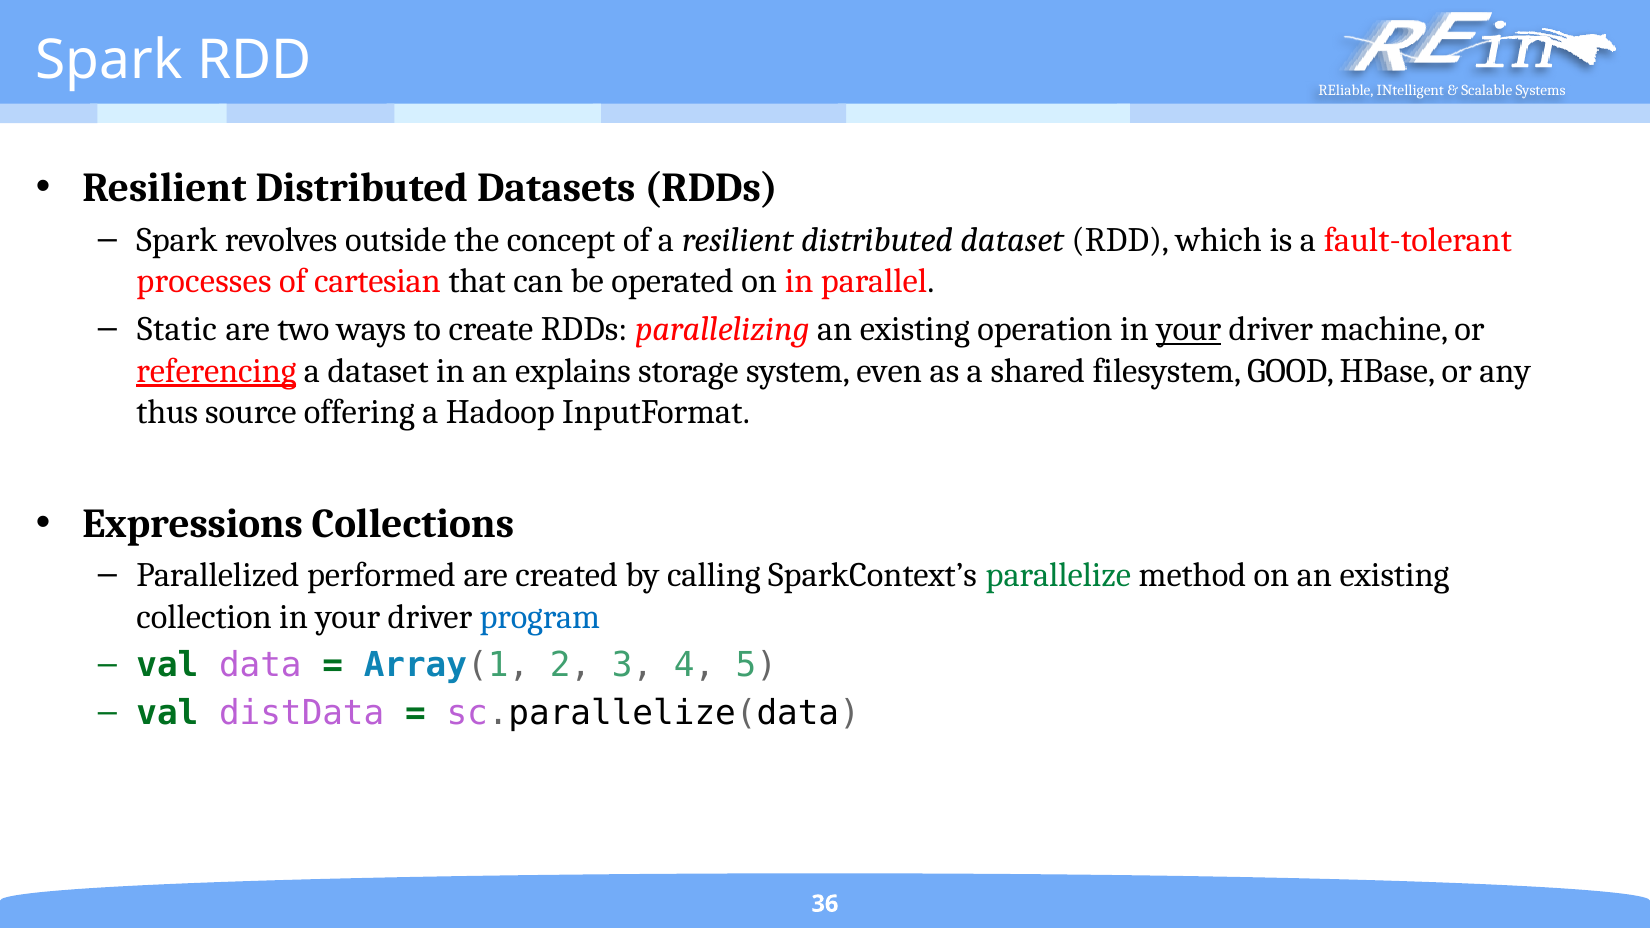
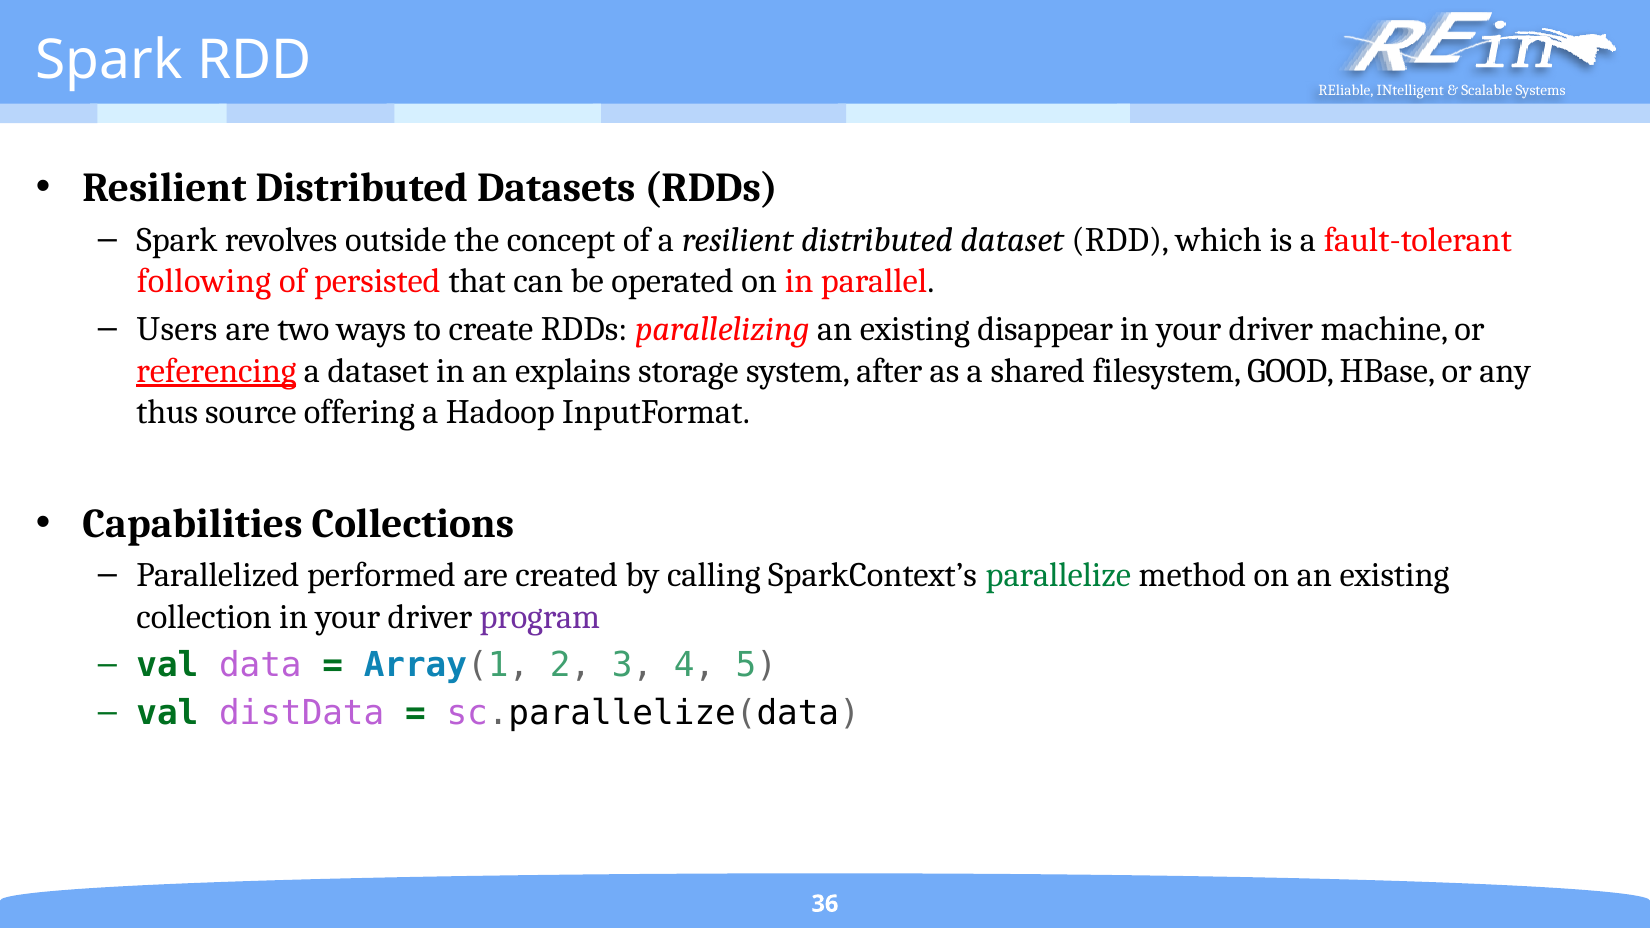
processes: processes -> following (204, 281)
cartesian: cartesian -> persisted (377, 281)
Static: Static -> Users (177, 330)
operation: operation -> disappear (1045, 330)
your underline: present -> none (1189, 330)
even: even -> after (889, 371)
Expressions: Expressions -> Capabilities (192, 524)
program colour: blue -> purple (540, 617)
